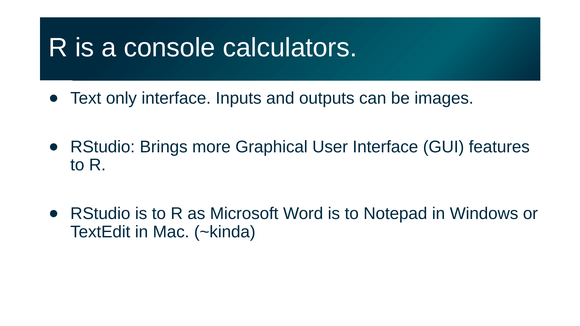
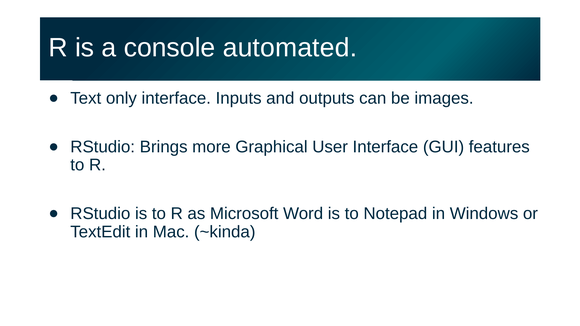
calculators: calculators -> automated (290, 48)
